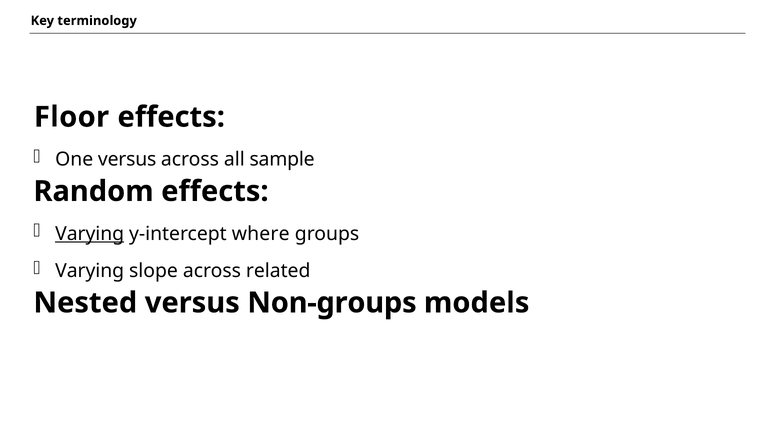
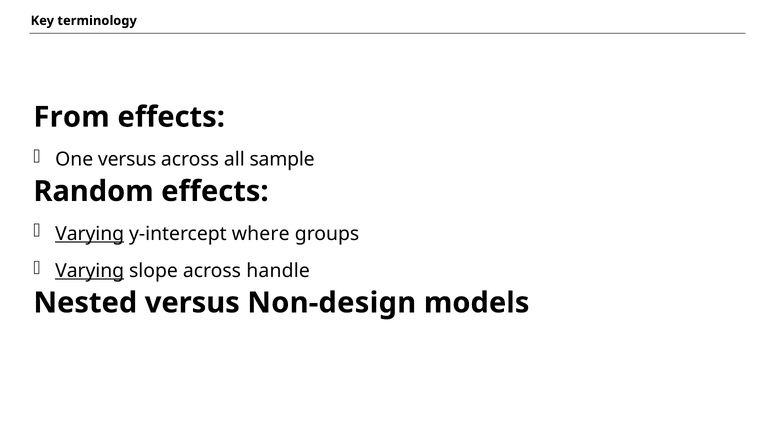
Floor: Floor -> From (72, 117)
Varying underline: none -> present (90, 271)
related: related -> handle (278, 271)
Non-groups: Non-groups -> Non-design (332, 303)
